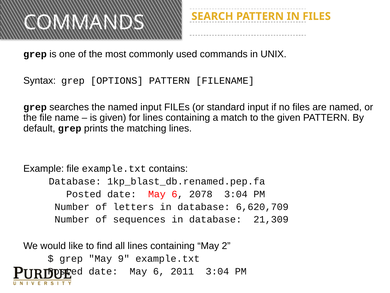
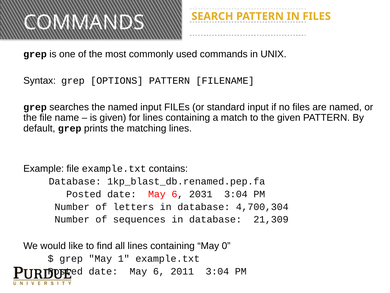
2078: 2078 -> 2031 (201, 194)
6,620,709: 6,620,709 -> 4,700,304 (262, 206)
2: 2 -> 0 (226, 246)
9: 9 -> 1 (124, 258)
